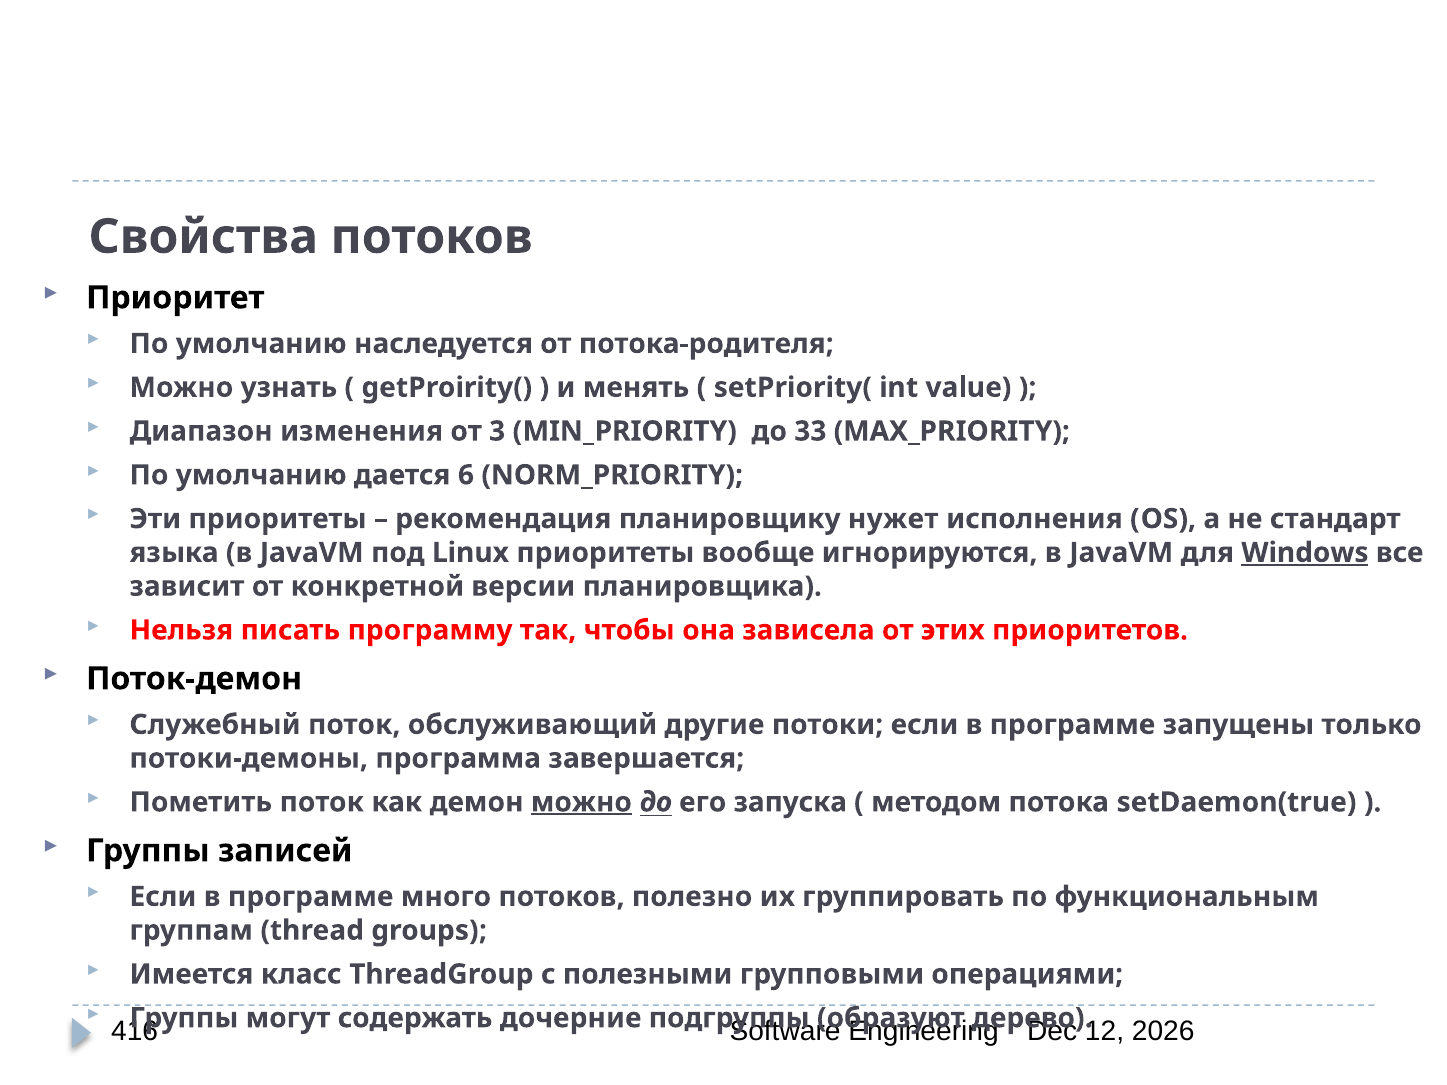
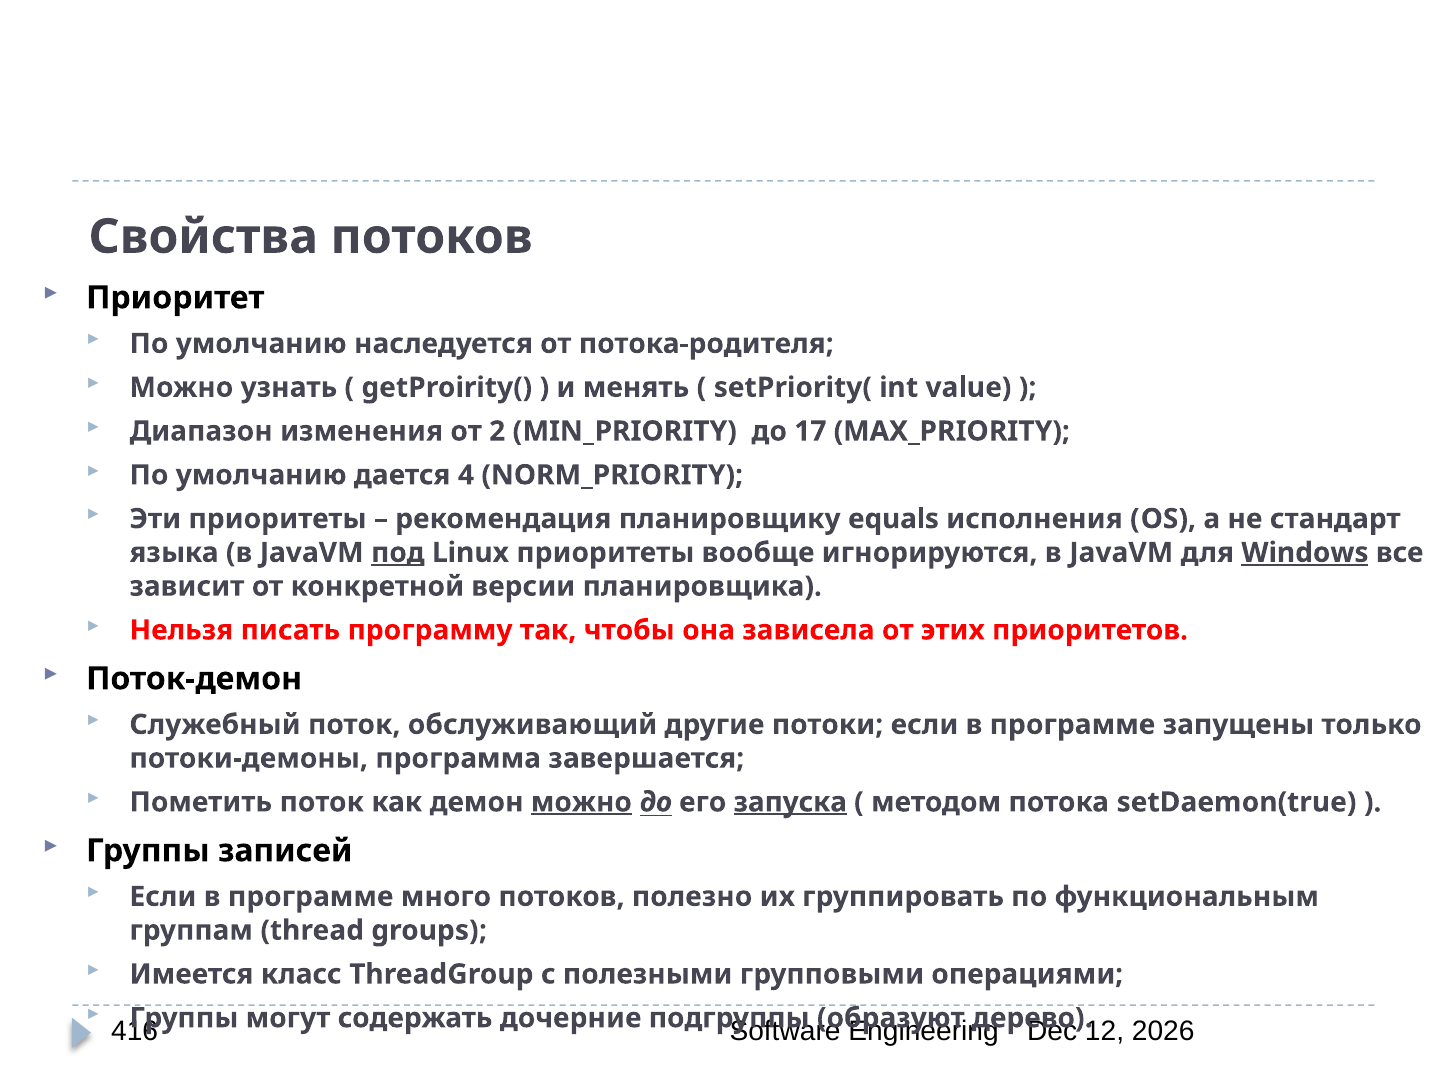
3: 3 -> 2 (497, 431)
33: 33 -> 17 (810, 431)
6: 6 -> 4 (466, 475)
нужет: нужет -> equals (893, 519)
под underline: none -> present (398, 553)
запуска underline: none -> present (790, 802)
